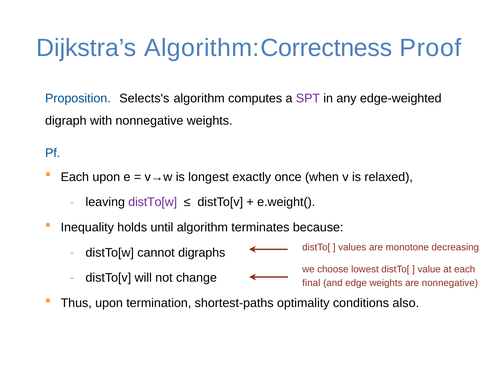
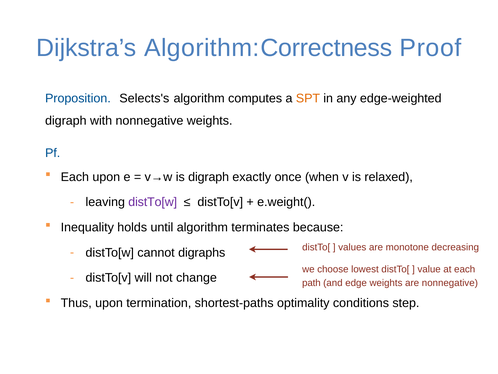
SPT colour: purple -> orange (308, 98)
is longest: longest -> digraph (209, 177)
final: final -> path (311, 283)
also: also -> step (406, 303)
